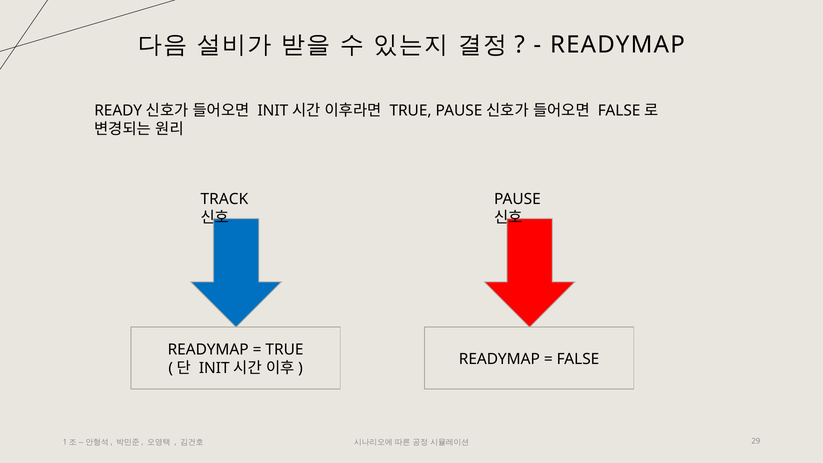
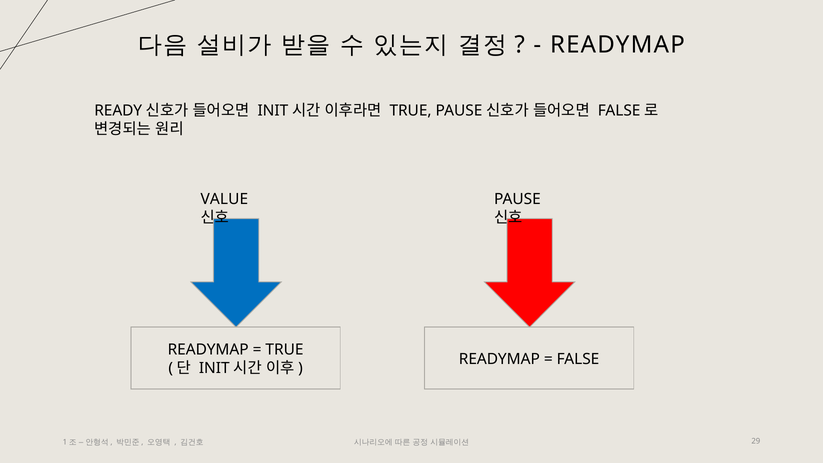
TRACK: TRACK -> VALUE (224, 199)
